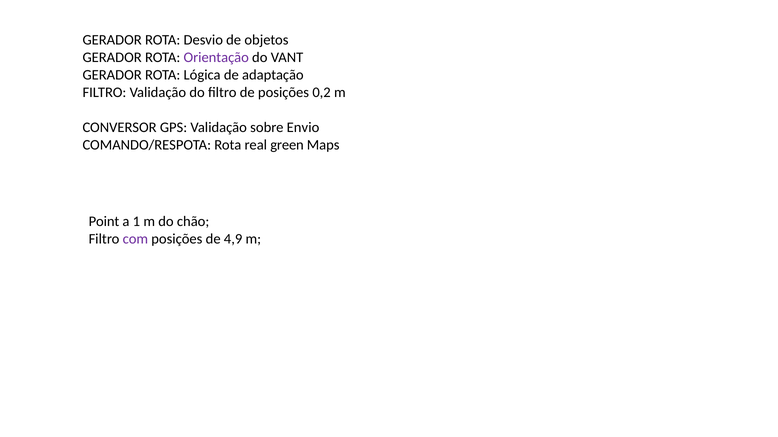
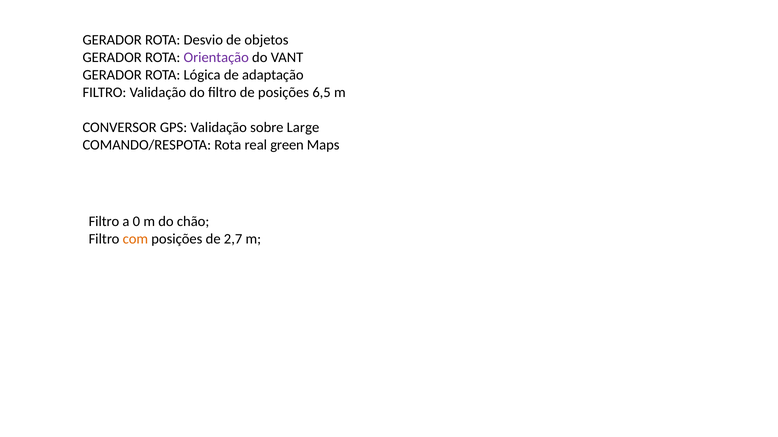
0,2: 0,2 -> 6,5 (322, 93)
Envio: Envio -> Large (303, 128)
Point: Point -> Filtro (104, 222)
1: 1 -> 0 (136, 222)
com colour: purple -> orange (135, 239)
4,9: 4,9 -> 2,7 (233, 239)
